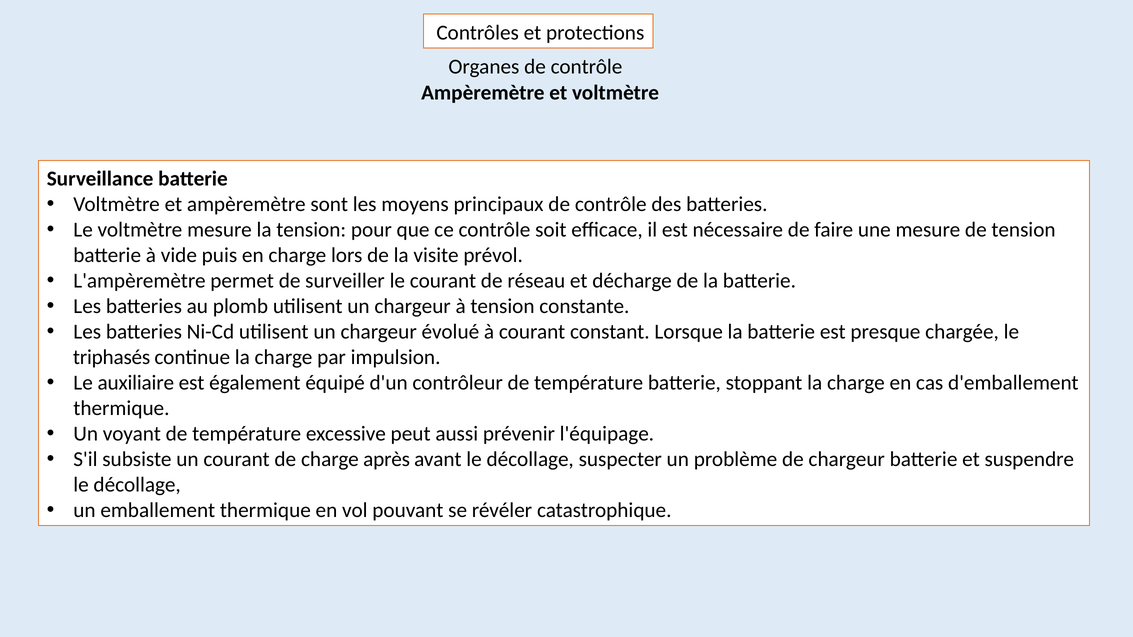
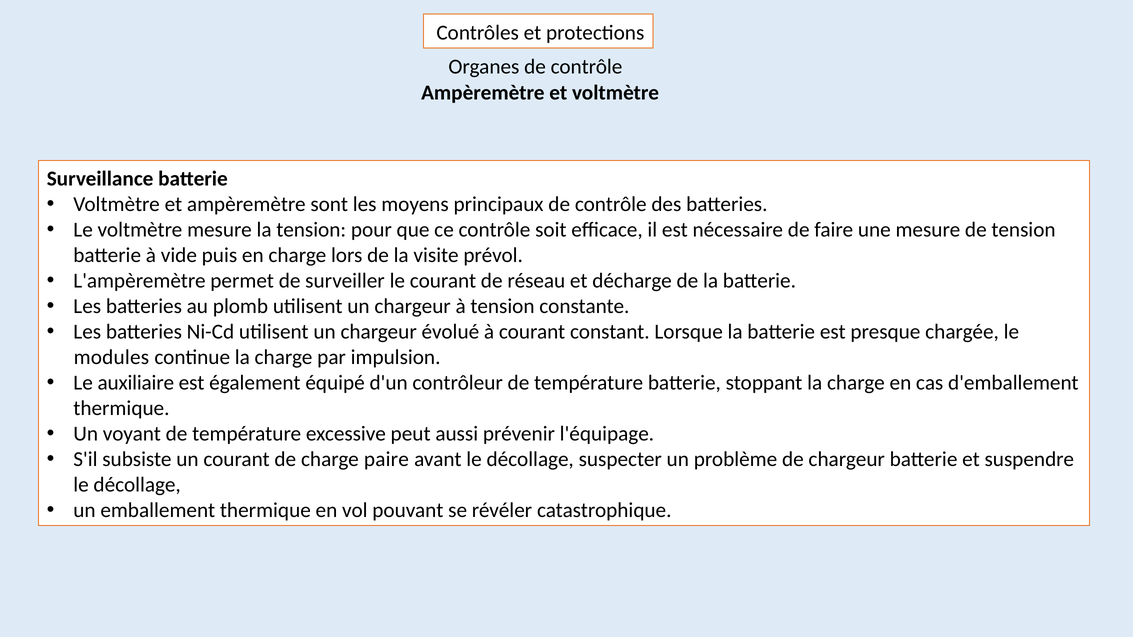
triphasés: triphasés -> modules (111, 358)
après: après -> paire (386, 459)
